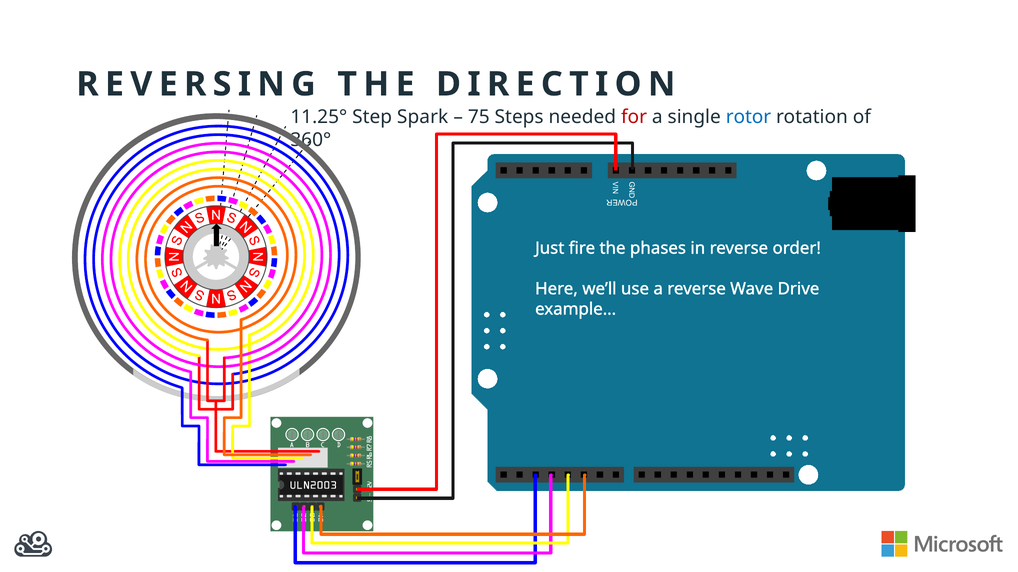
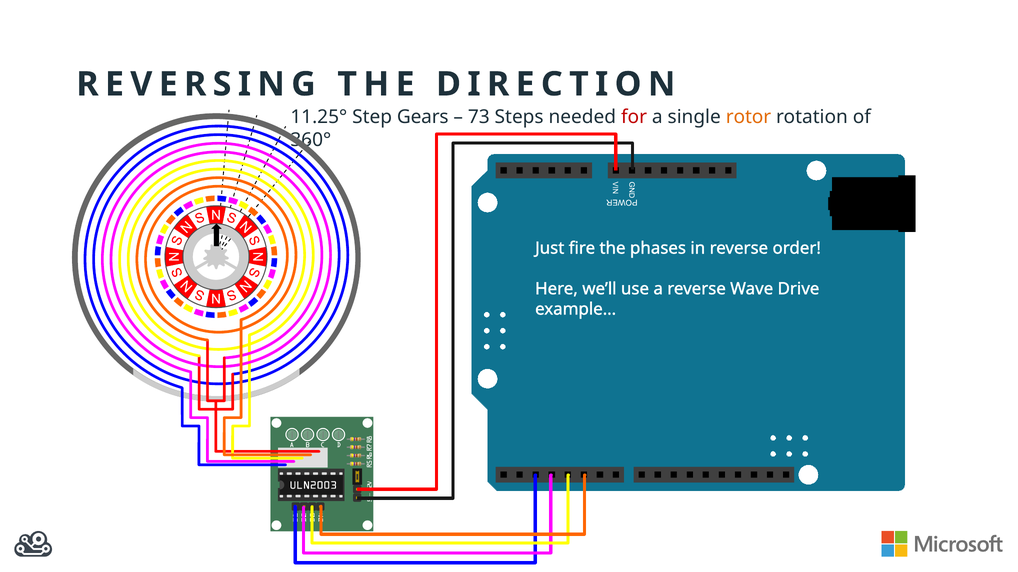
Spark: Spark -> Gears (423, 117)
75: 75 -> 73 (479, 117)
rotor colour: blue -> orange (749, 117)
